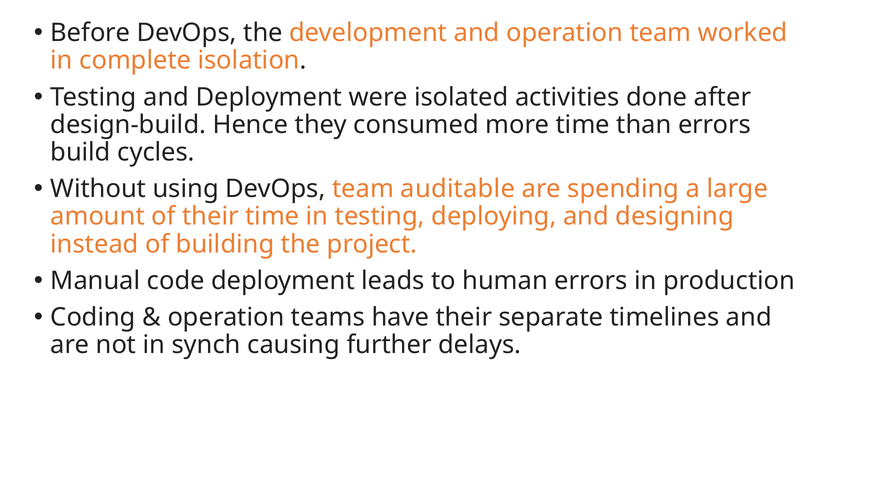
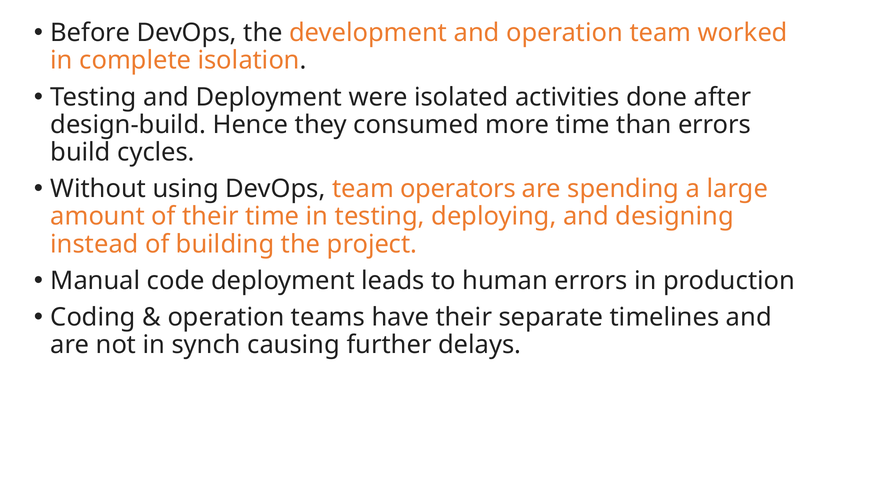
auditable: auditable -> operators (458, 189)
